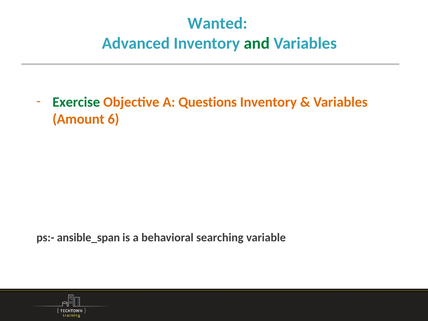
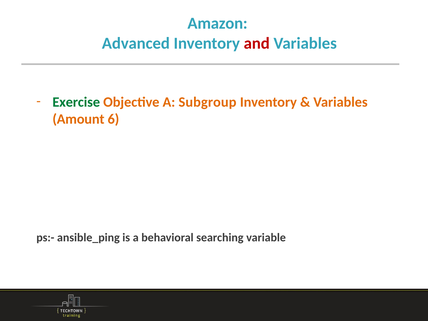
Wanted: Wanted -> Amazon (218, 23)
and colour: green -> red (257, 43)
Questions: Questions -> Subgroup (207, 102)
ansible_span: ansible_span -> ansible_ping (88, 237)
